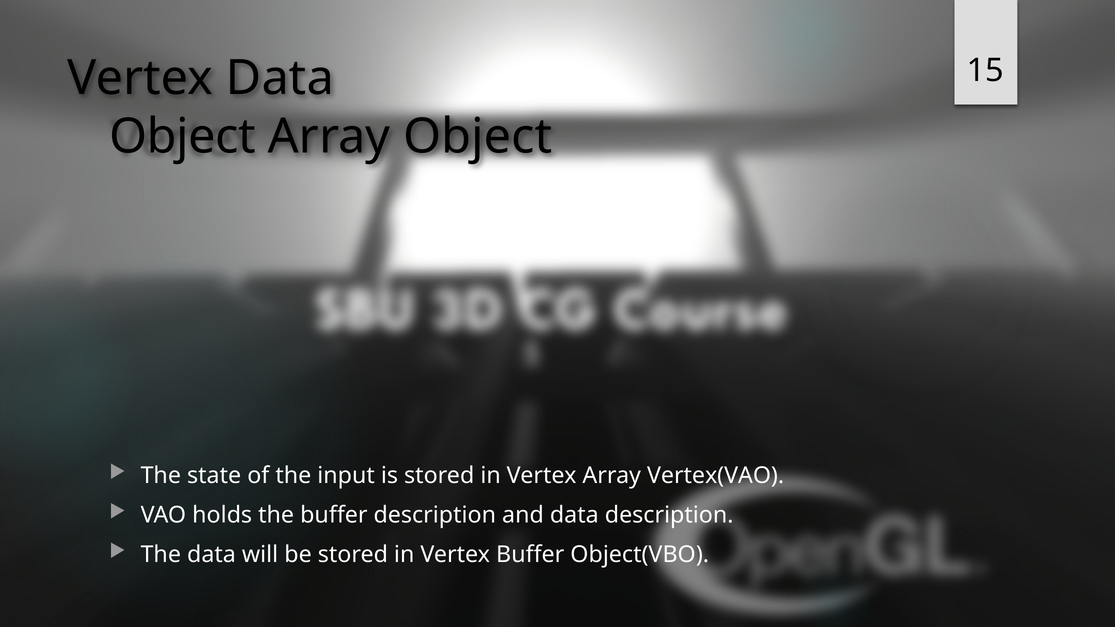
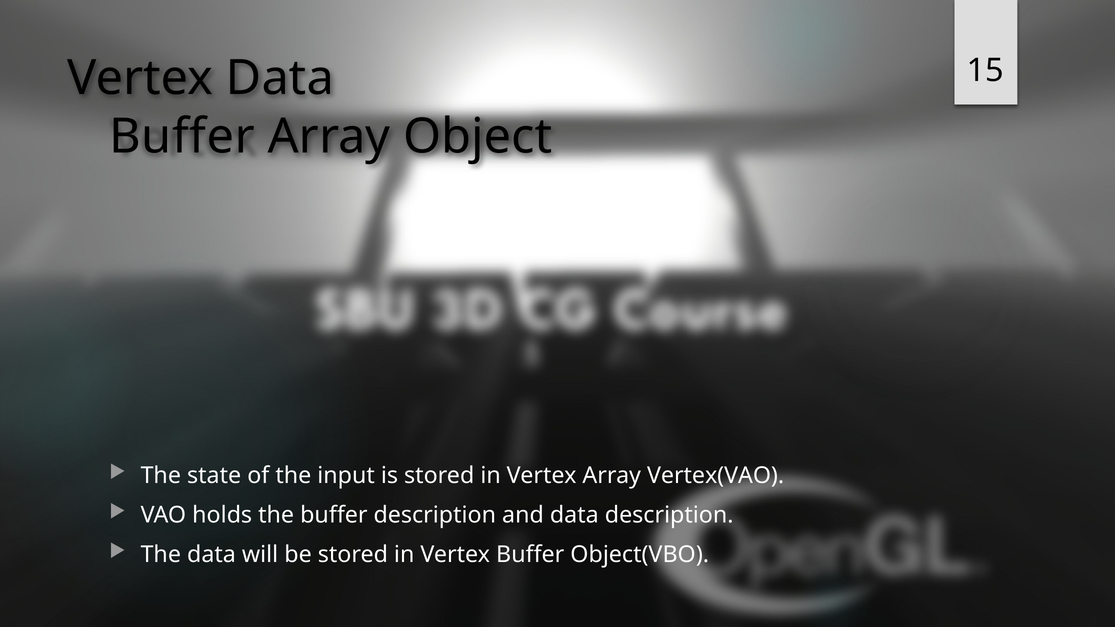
Object: Object -> Buffer (182, 137)
